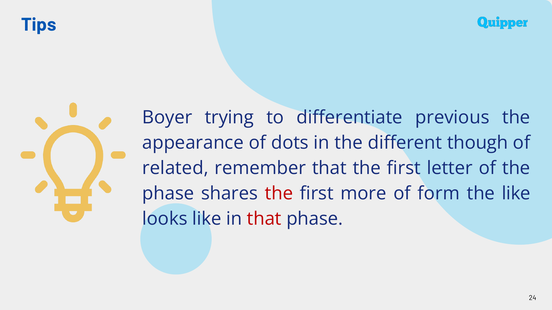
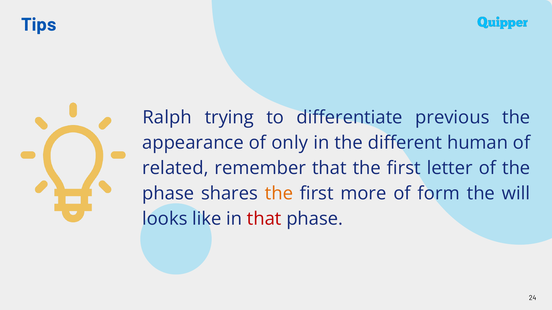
Boyer: Boyer -> Ralph (167, 118)
dots: dots -> only (290, 143)
though: though -> human (478, 143)
the colour: red -> orange (279, 194)
the like: like -> will (516, 194)
